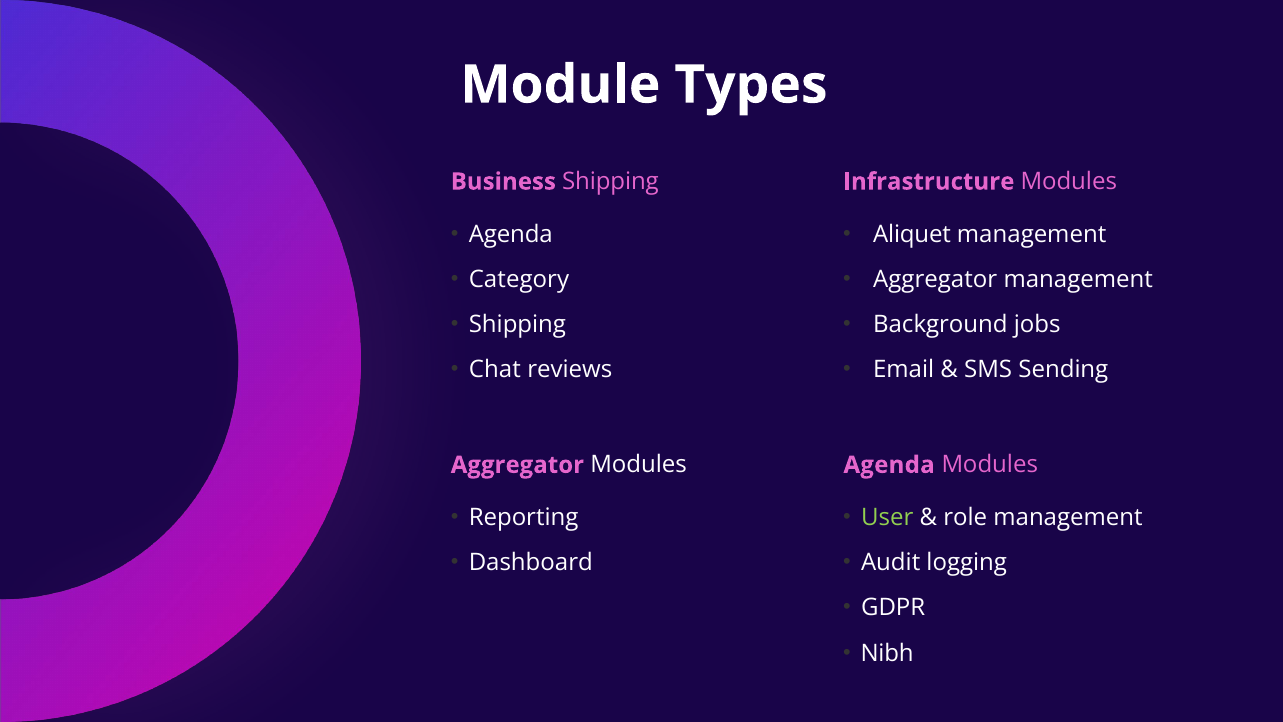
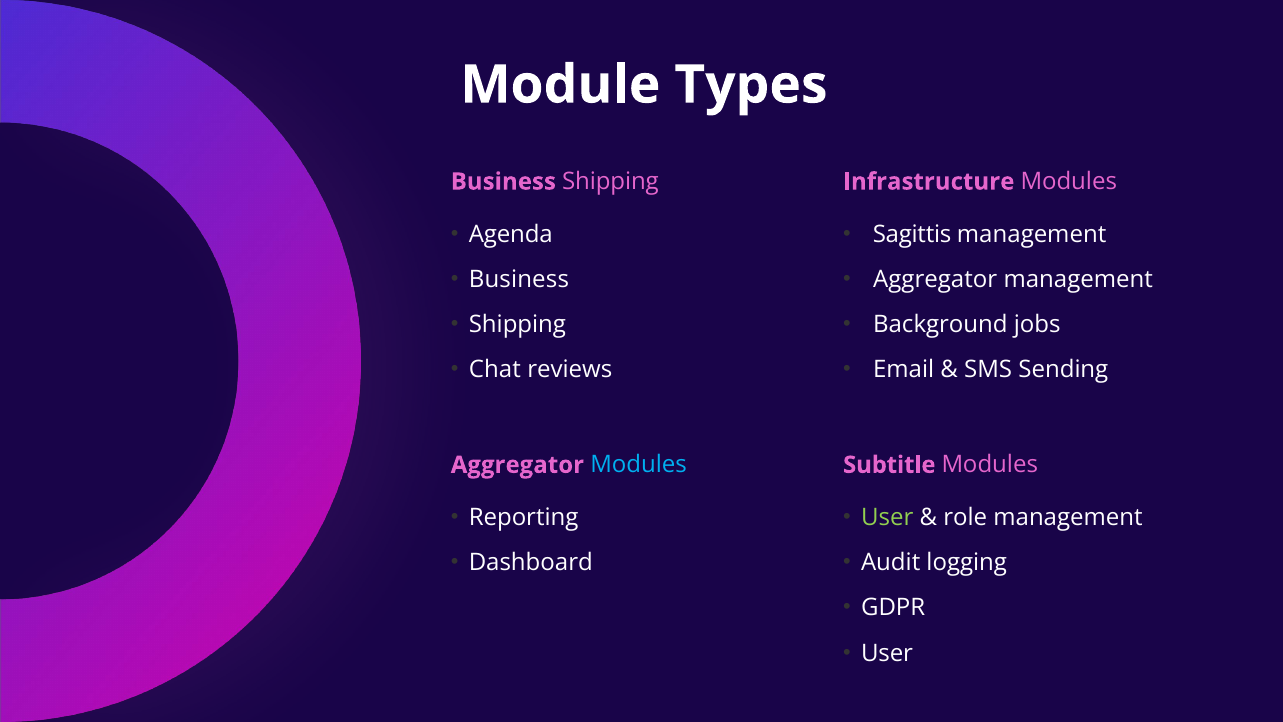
Aliquet: Aliquet -> Sagittis (912, 234)
Category: Category -> Business (519, 279)
Modules colour: white -> light blue (639, 465)
Agenda: Agenda -> Subtitle (889, 465)
Nibh: Nibh -> User (887, 653)
